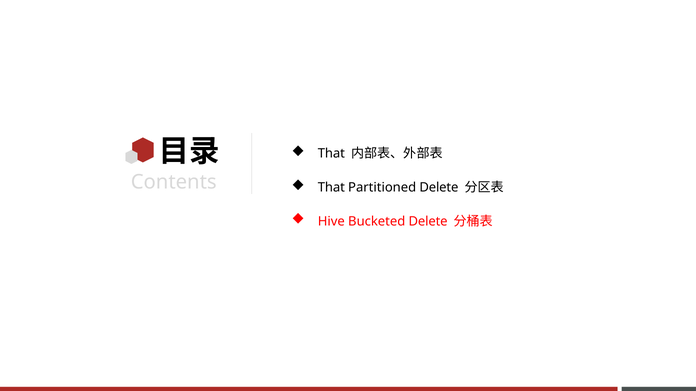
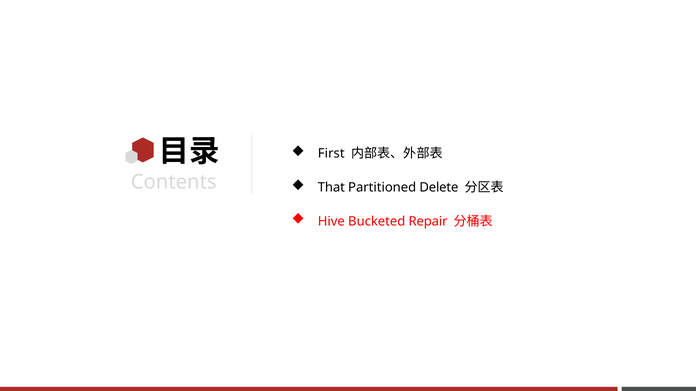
That: That -> First (331, 154)
Bucketed Delete: Delete -> Repair (428, 222)
